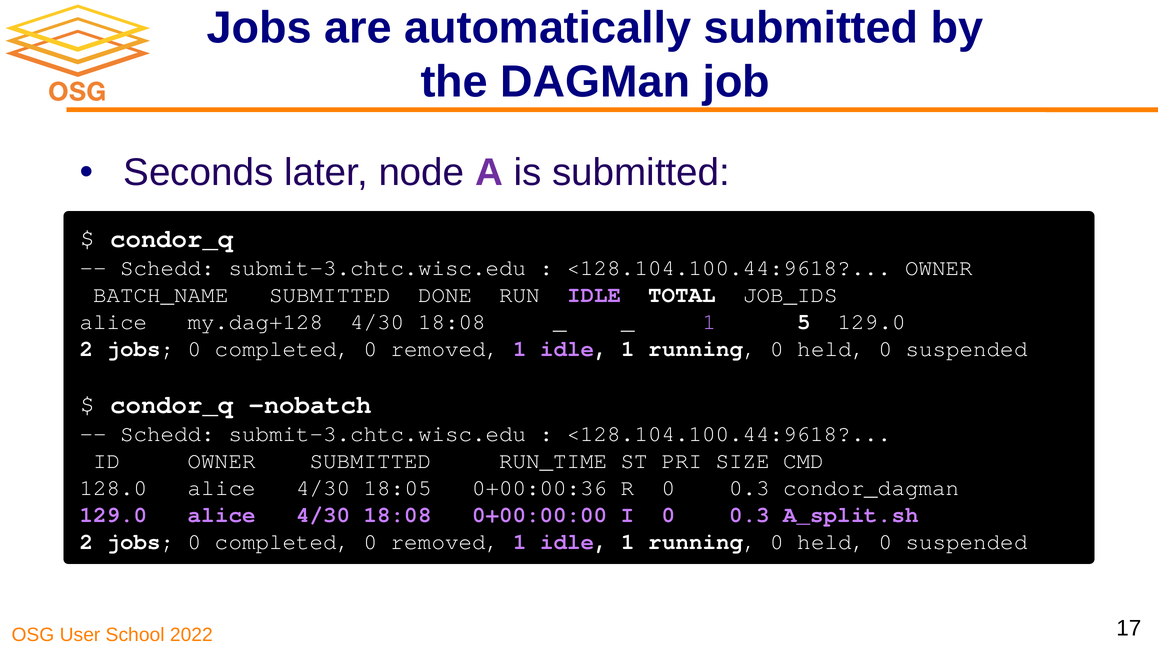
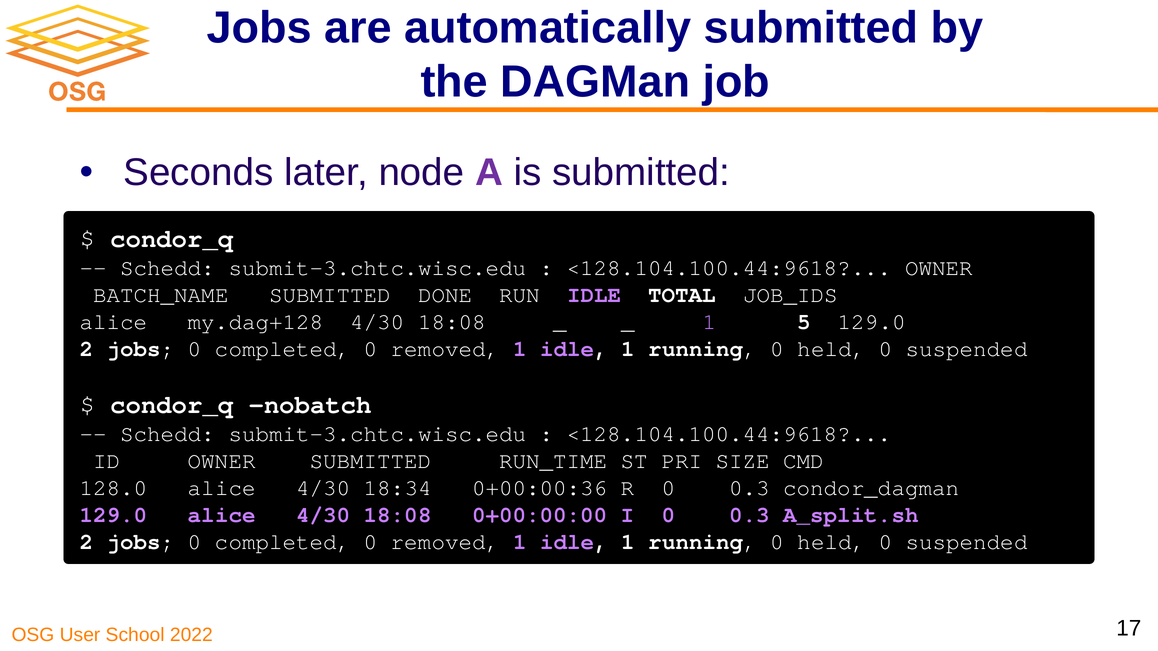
18:05: 18:05 -> 18:34 (398, 488)
